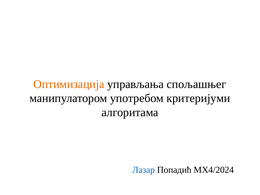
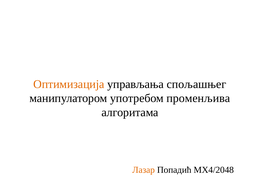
критеријуми: критеријуми -> променљива (198, 98)
Лазар colour: blue -> orange (144, 170)
МХ4/2024: МХ4/2024 -> МХ4/2048 (214, 170)
